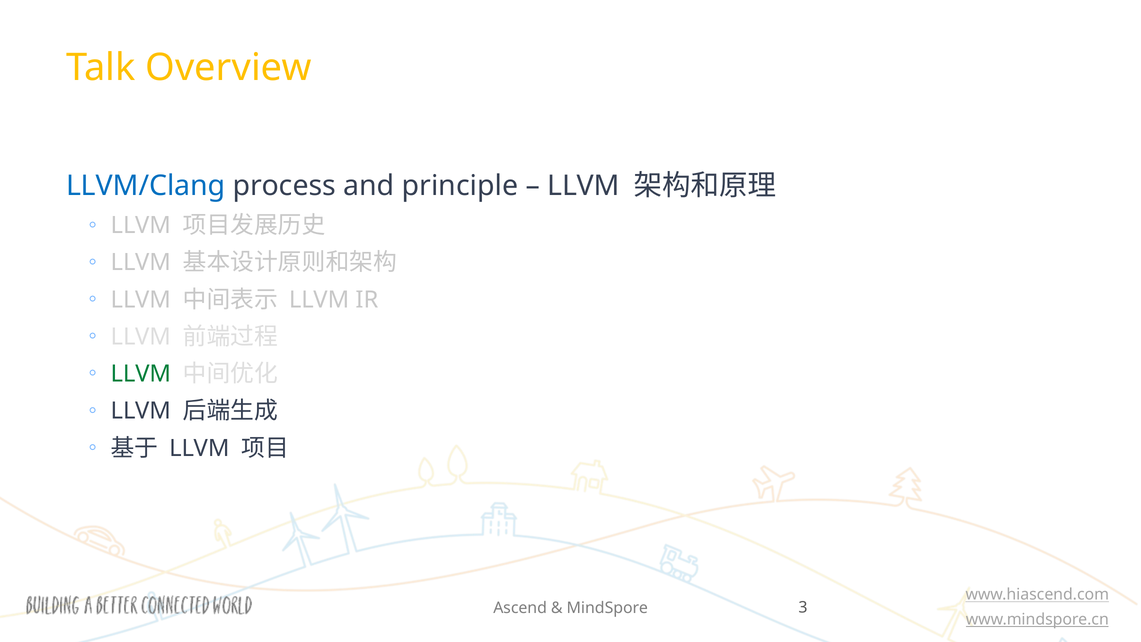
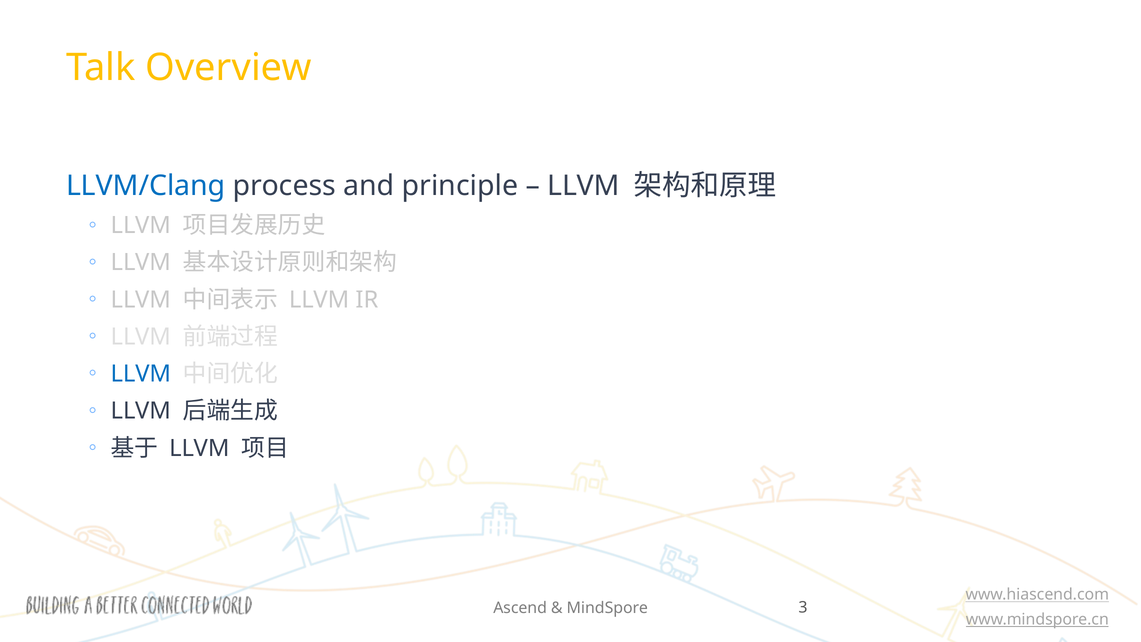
LLVM colour: green -> blue (141, 374)
